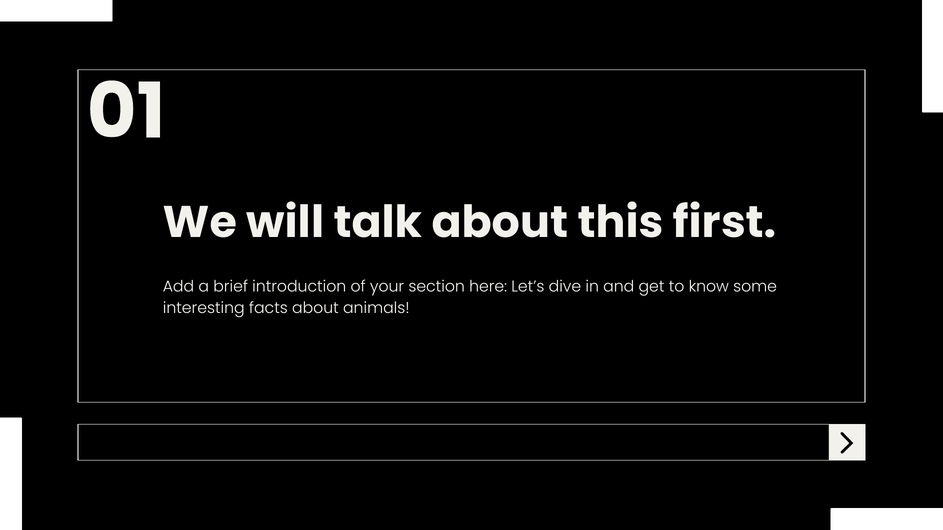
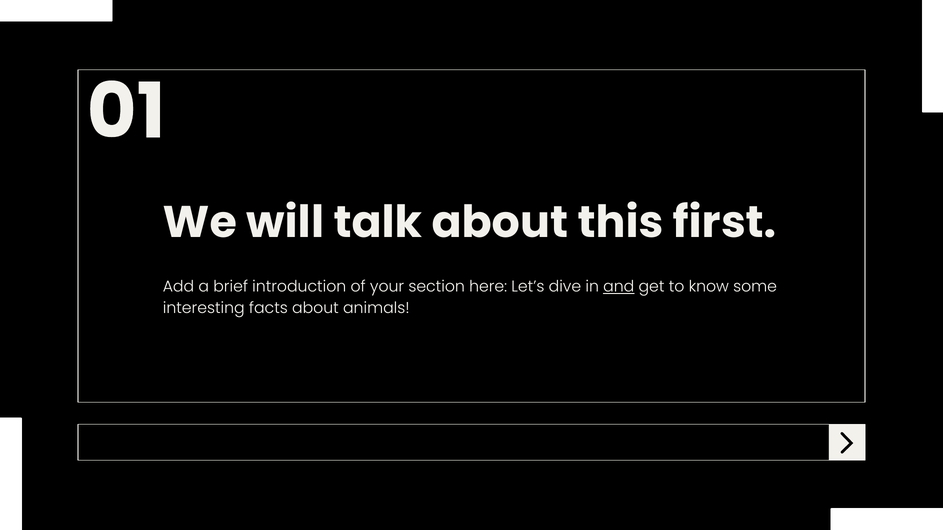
and underline: none -> present (619, 287)
